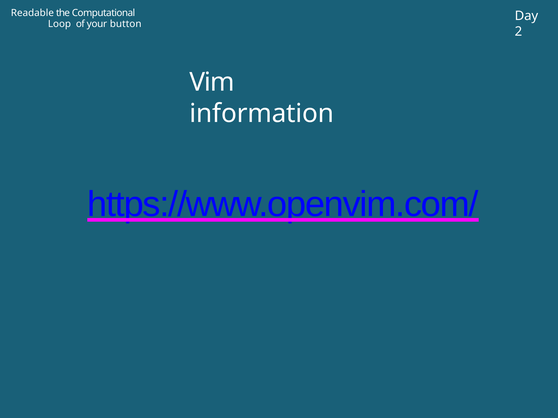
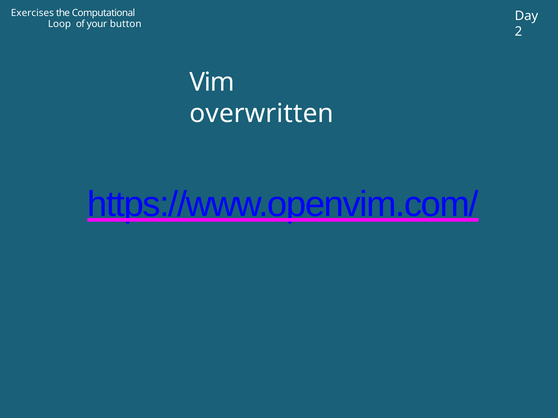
Readable: Readable -> Exercises (32, 13)
information: information -> overwritten (262, 114)
